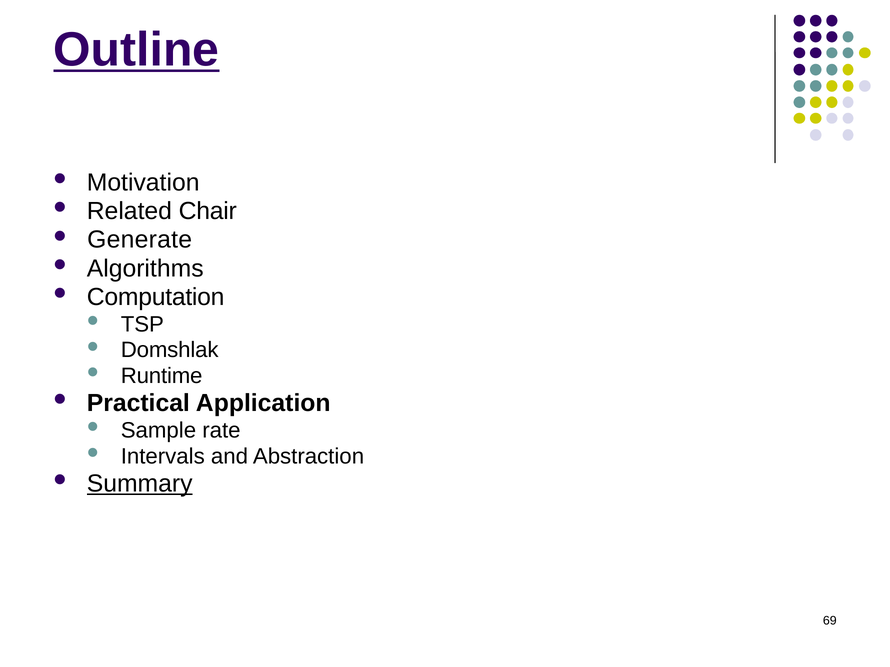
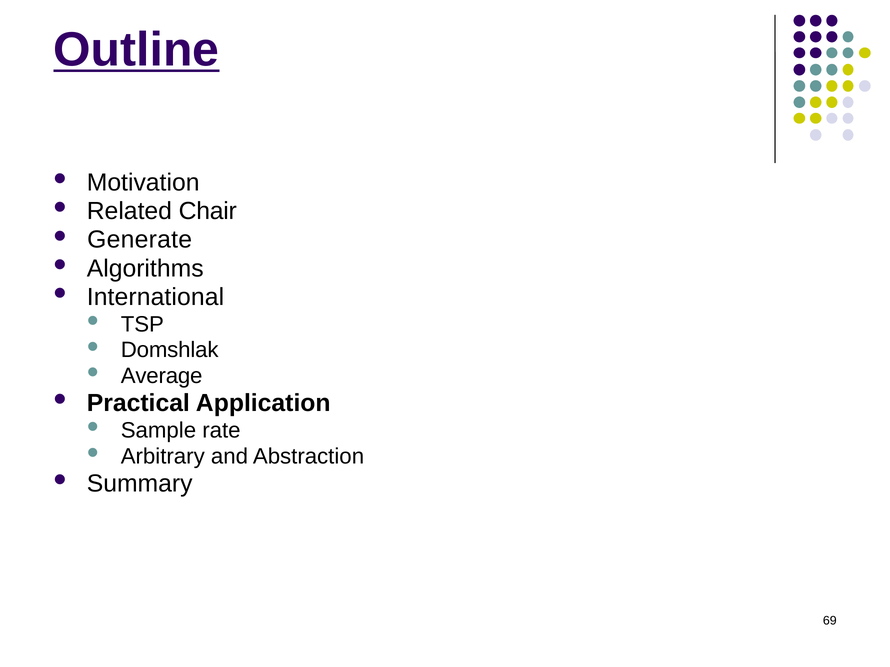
Computation: Computation -> International (155, 297)
Runtime: Runtime -> Average (162, 376)
Intervals: Intervals -> Arbitrary (163, 457)
Summary underline: present -> none (140, 484)
